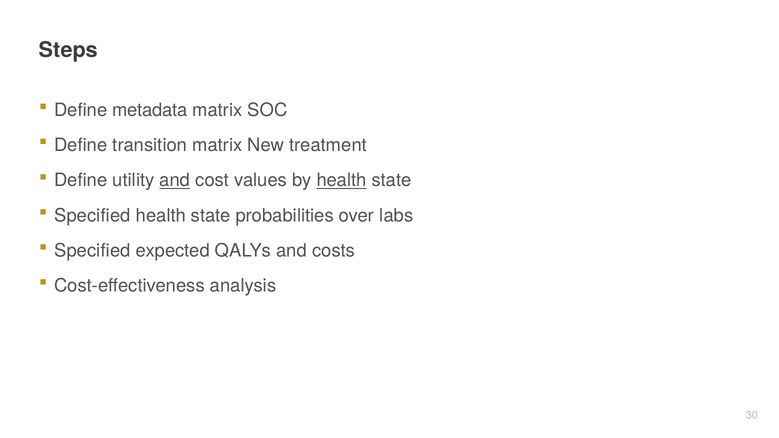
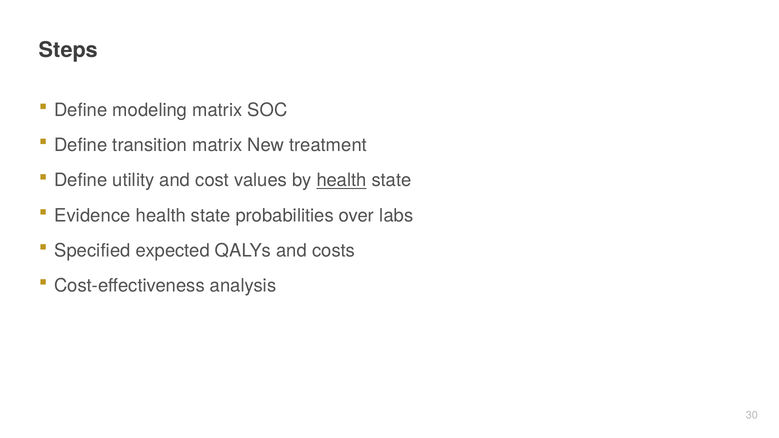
metadata: metadata -> modeling (150, 110)
and underline: present -> none (175, 180)
Specified: Specified -> Evidence (92, 216)
